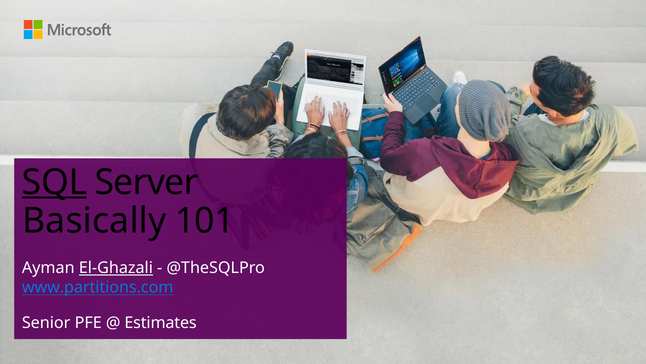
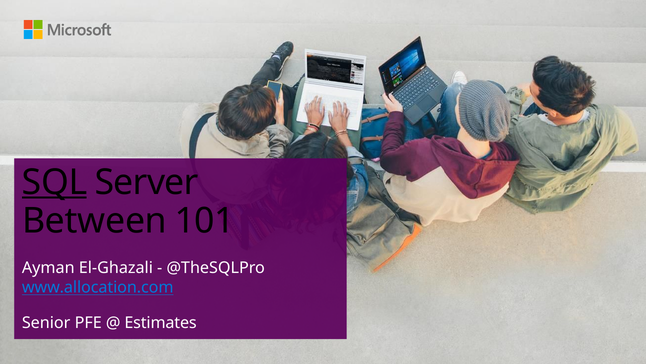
Basically: Basically -> Between (94, 221)
El-Ghazali underline: present -> none (116, 268)
www.partitions.com: www.partitions.com -> www.allocation.com (98, 287)
